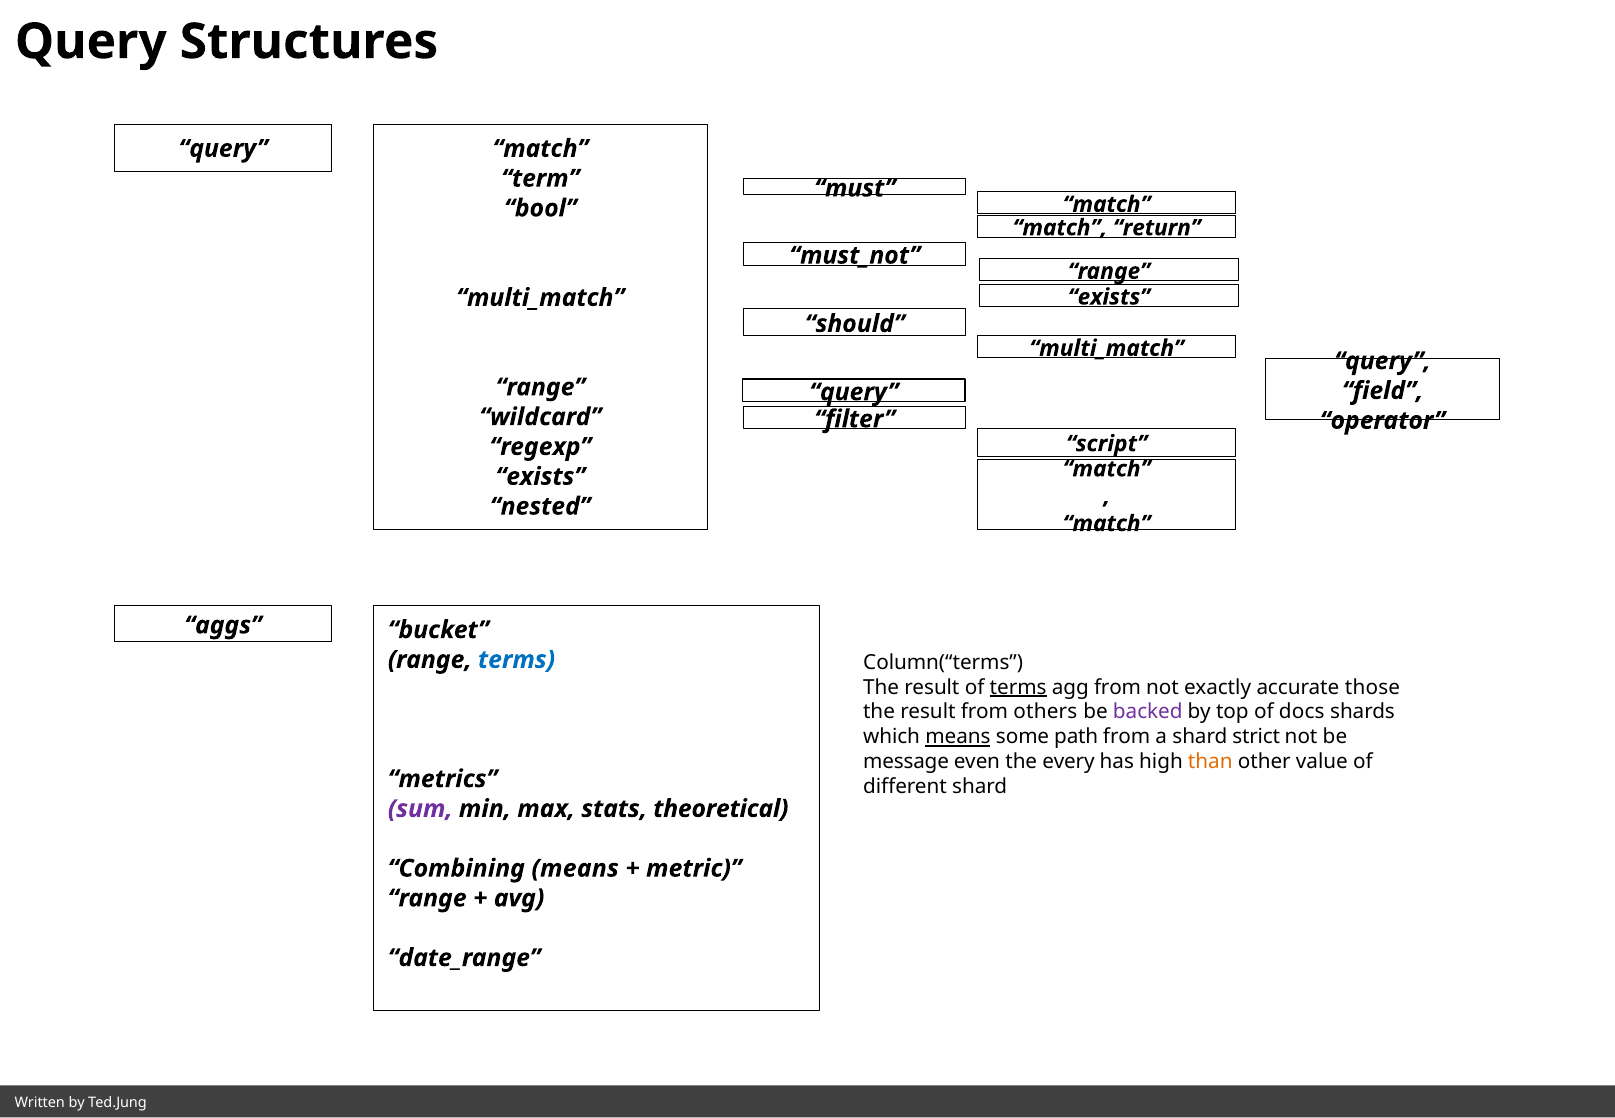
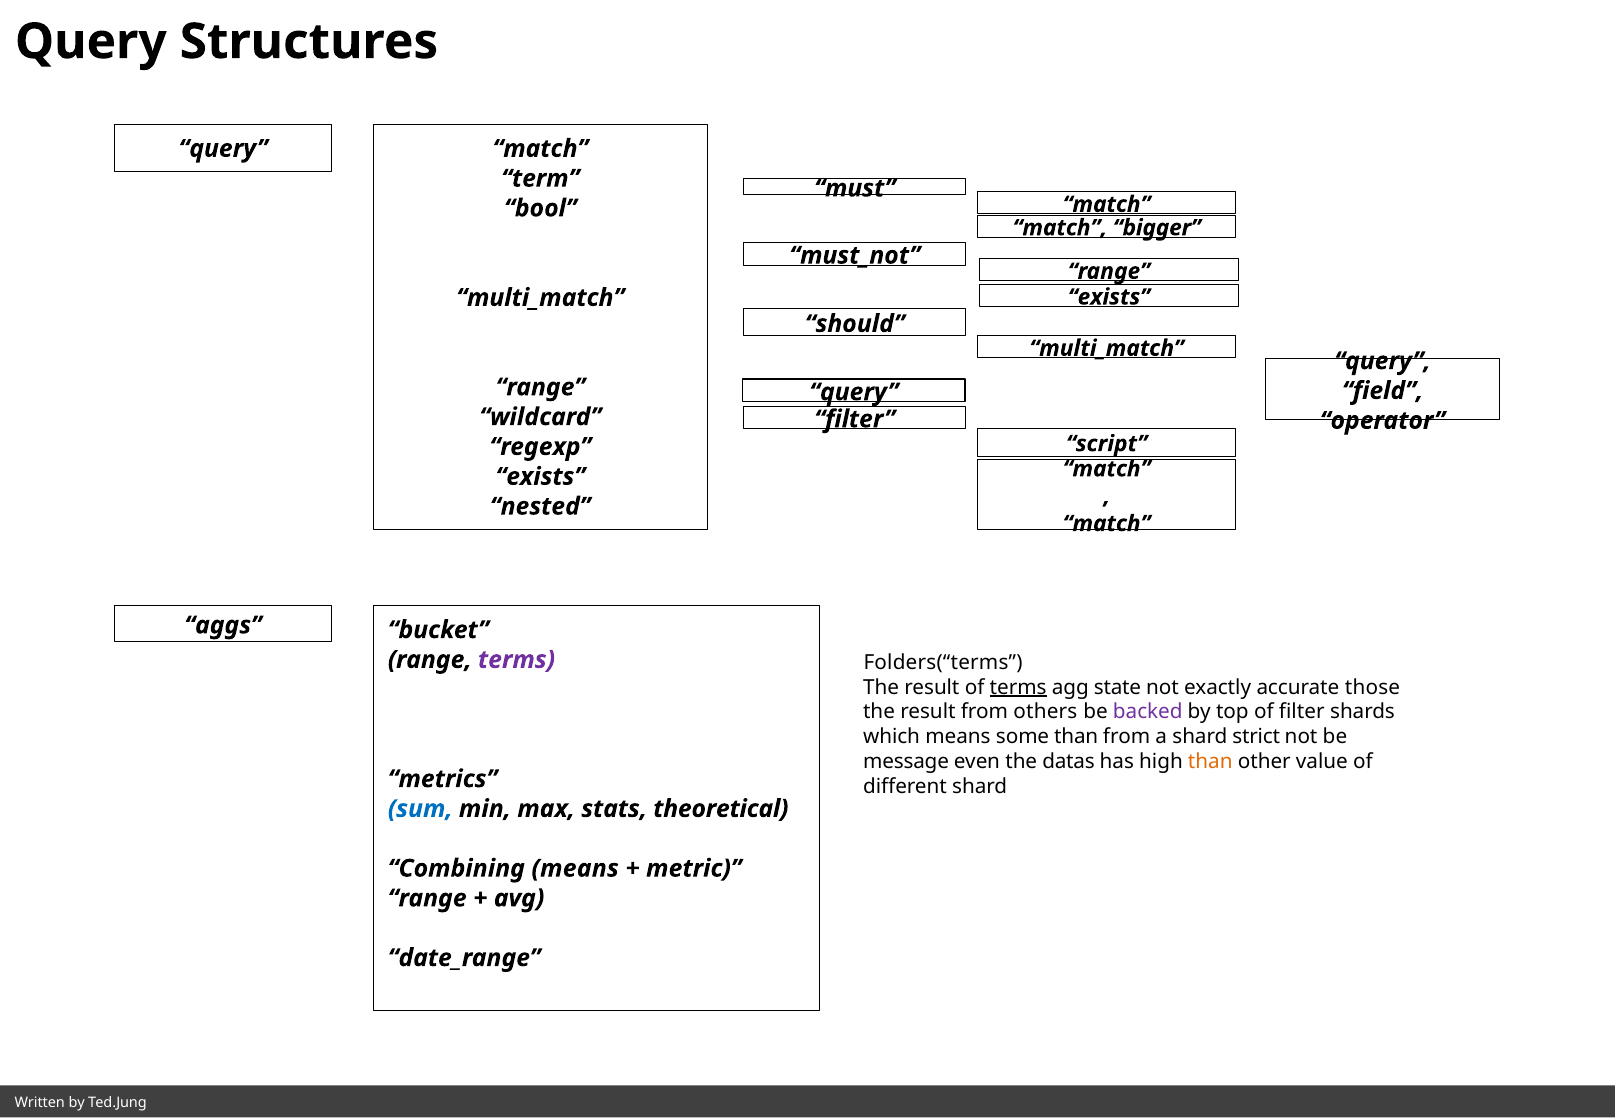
return: return -> bigger (1157, 228)
terms colour: blue -> purple (517, 660)
Column(“terms: Column(“terms -> Folders(“terms (943, 662)
agg from: from -> state (1117, 687)
of docs: docs -> filter (1302, 712)
means underline: present -> none (958, 737)
some path: path -> than (1076, 737)
every: every -> datas (1069, 762)
sum colour: purple -> blue (420, 809)
